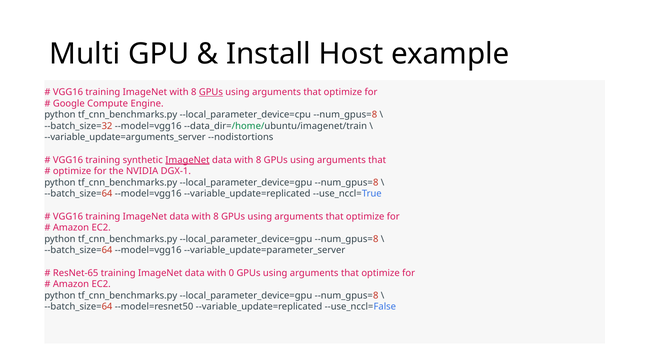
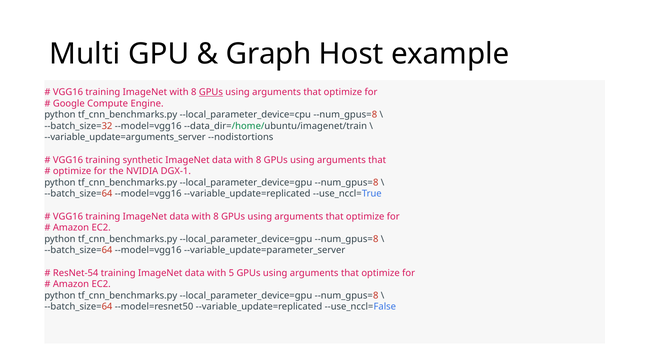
Install: Install -> Graph (269, 54)
ImageNet underline: present -> none (187, 160)
ResNet-65: ResNet-65 -> ResNet-54 (76, 273)
0: 0 -> 5 (231, 273)
